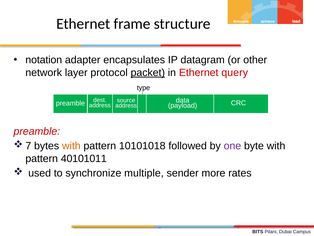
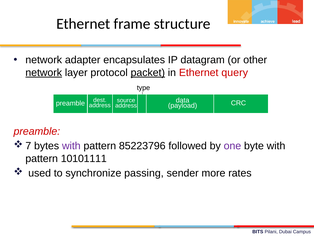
notation: notation -> network (44, 60)
network underline: none -> present (44, 72)
with colour: orange -> purple (71, 146)
10101018: 10101018 -> 85223796 (142, 146)
40101011: 40101011 -> 10101111 (84, 158)
multiple: multiple -> passing (144, 173)
